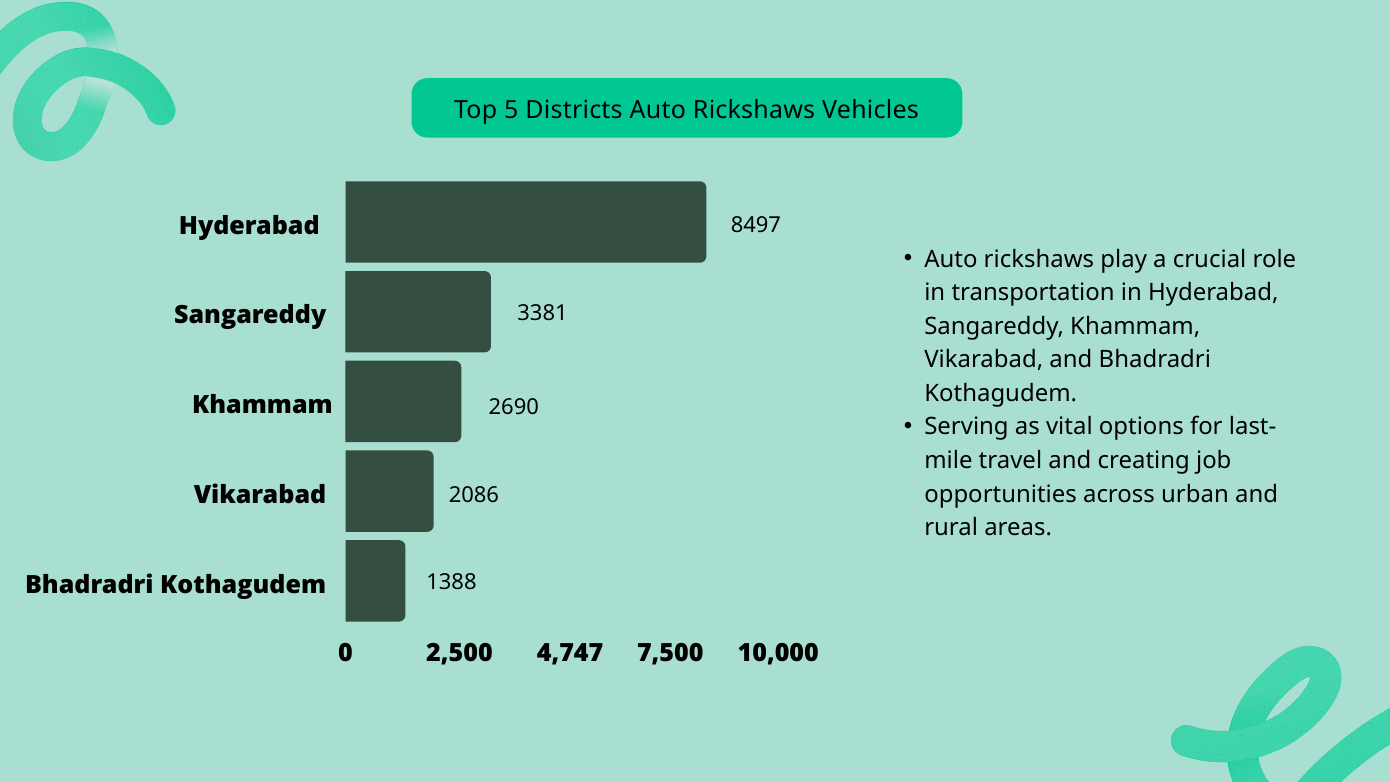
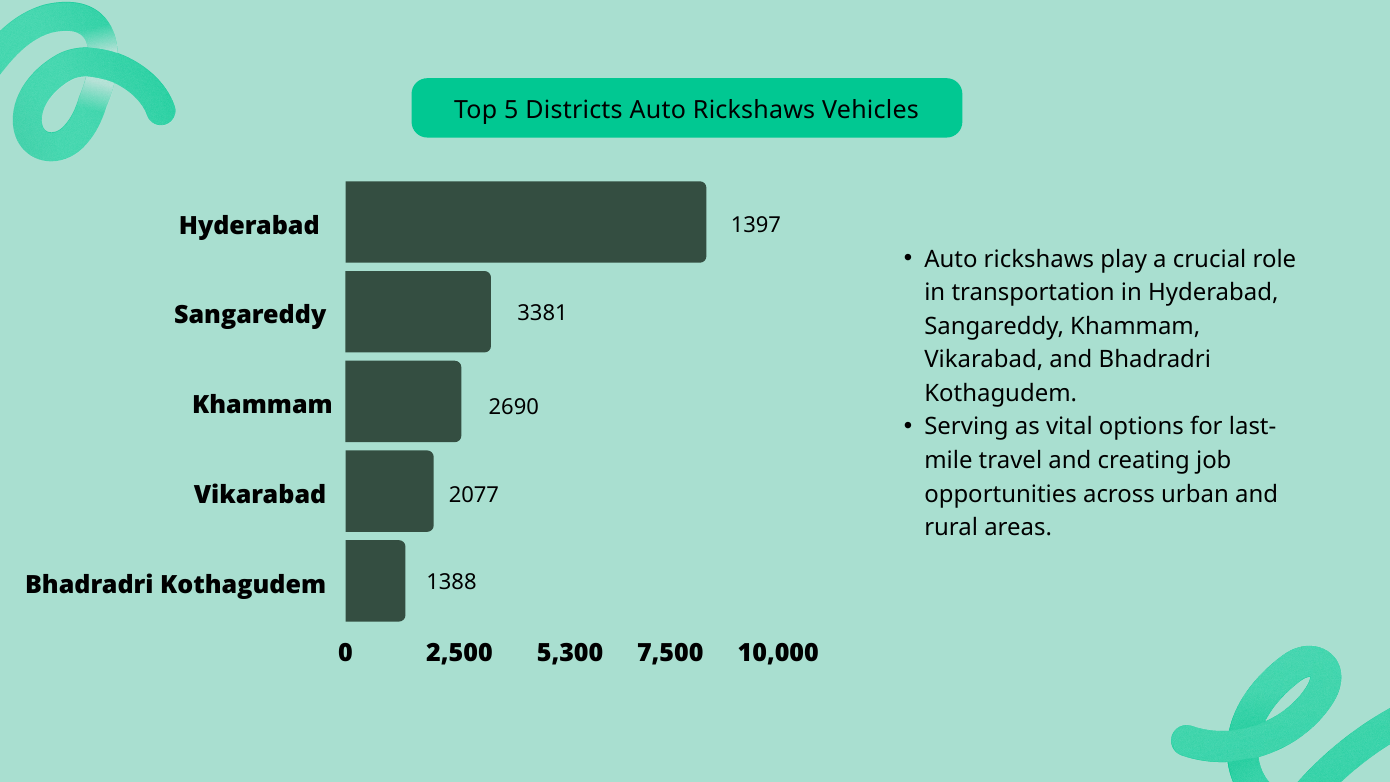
8497: 8497 -> 1397 (756, 225)
2086: 2086 -> 2077 (474, 495)
4,747: 4,747 -> 5,300 (570, 653)
